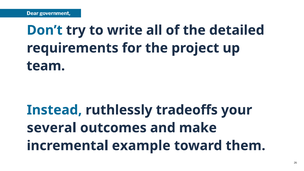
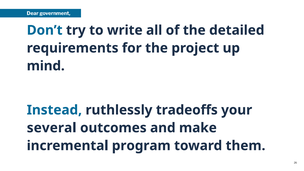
team: team -> mind (46, 66)
example: example -> program (141, 146)
